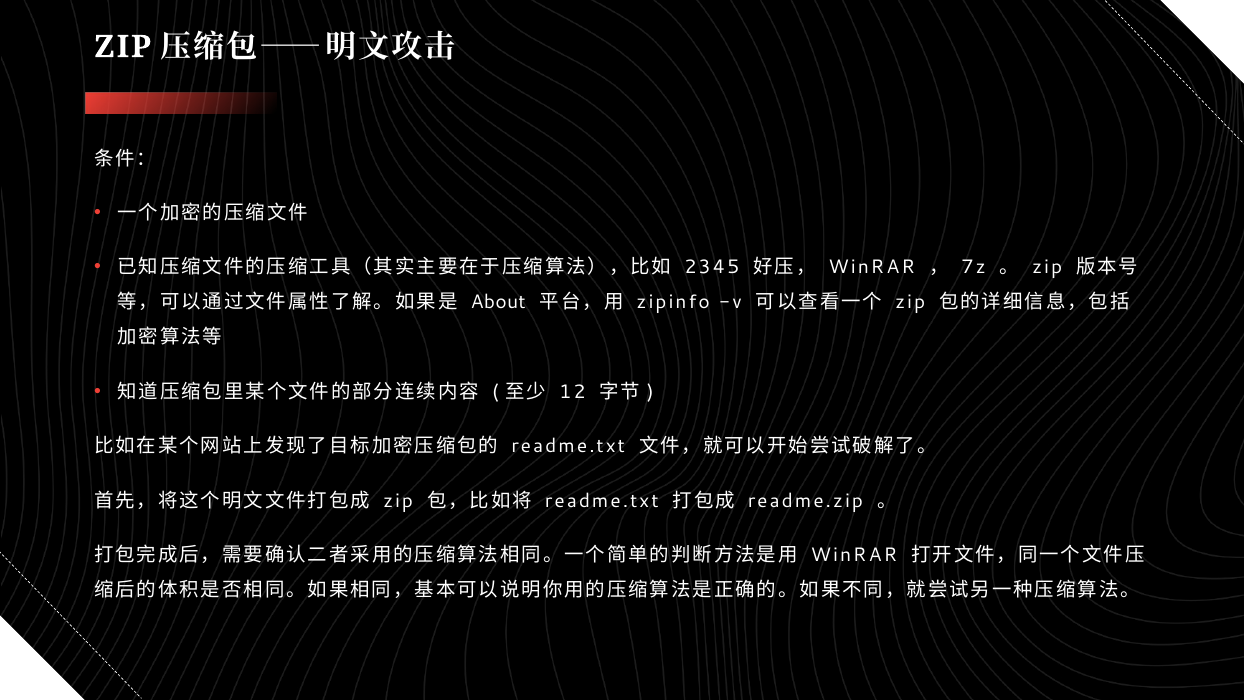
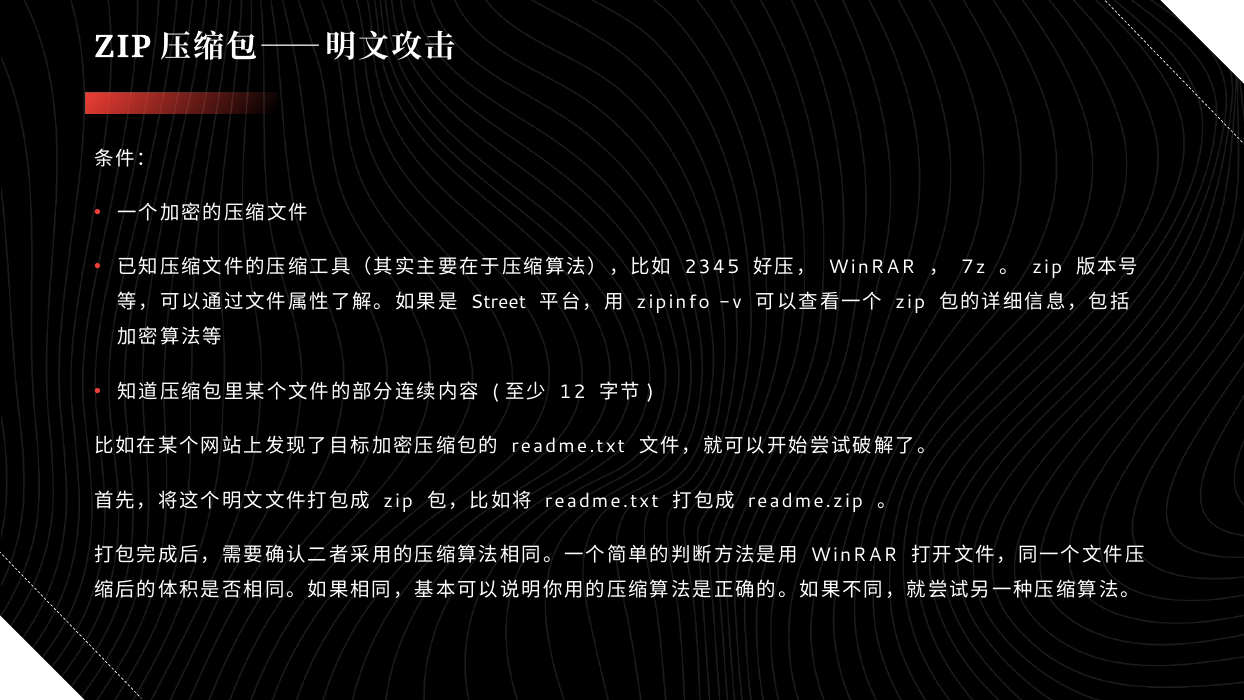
About: About -> Street (498, 302)
